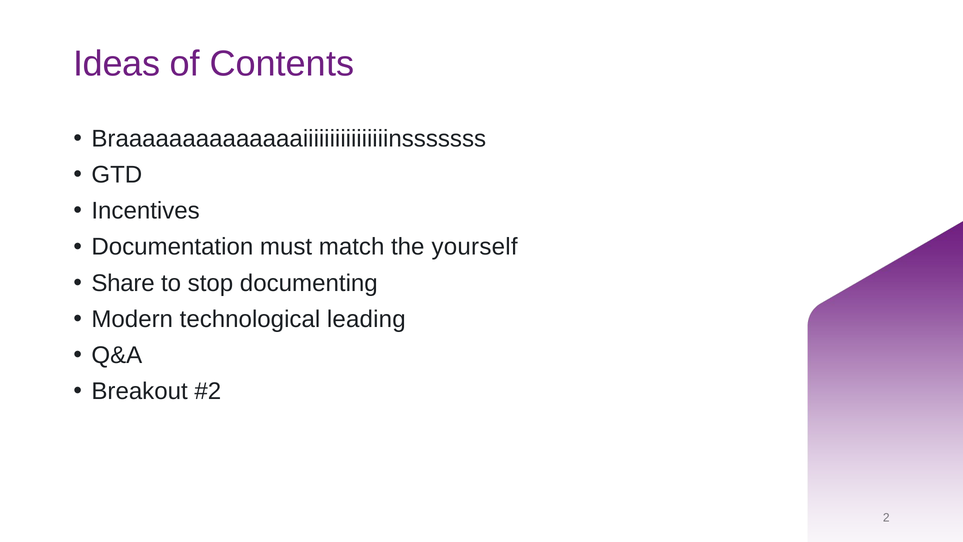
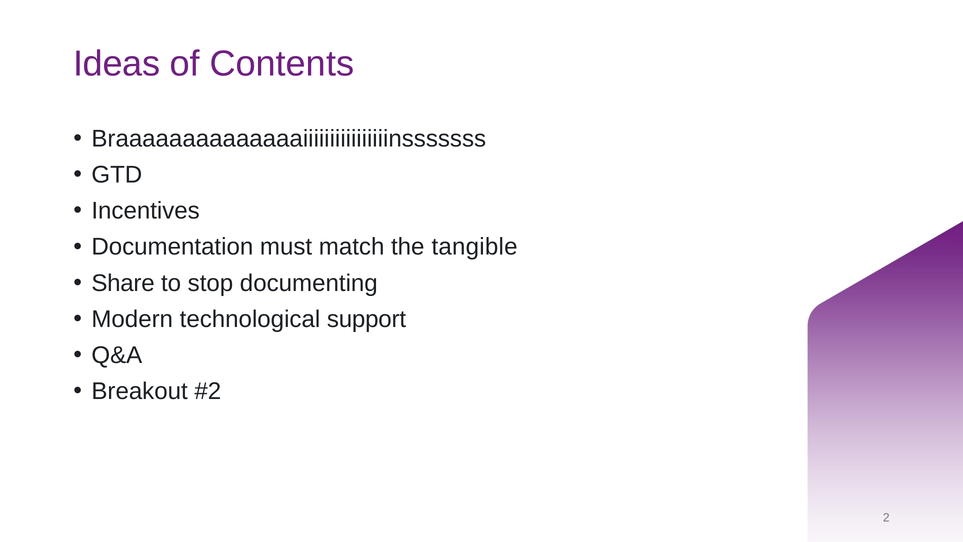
yourself: yourself -> tangible (475, 247)
leading: leading -> support (366, 319)
